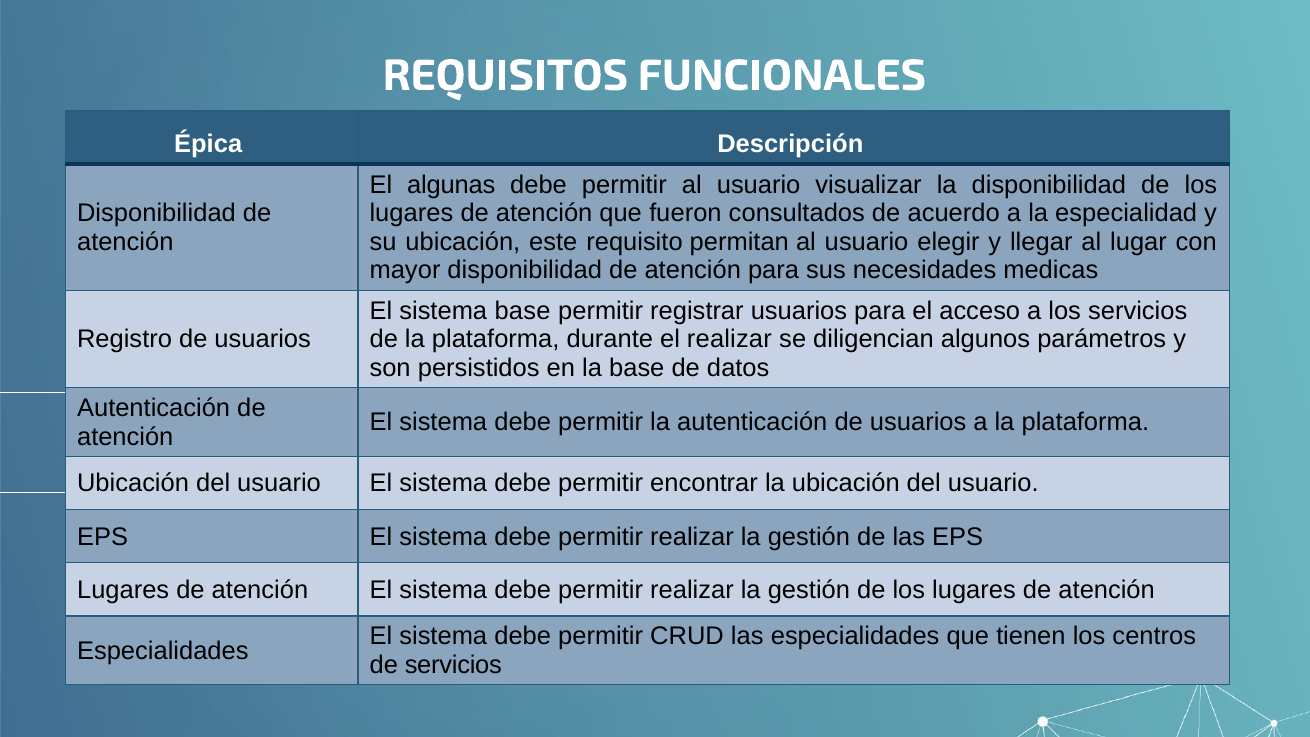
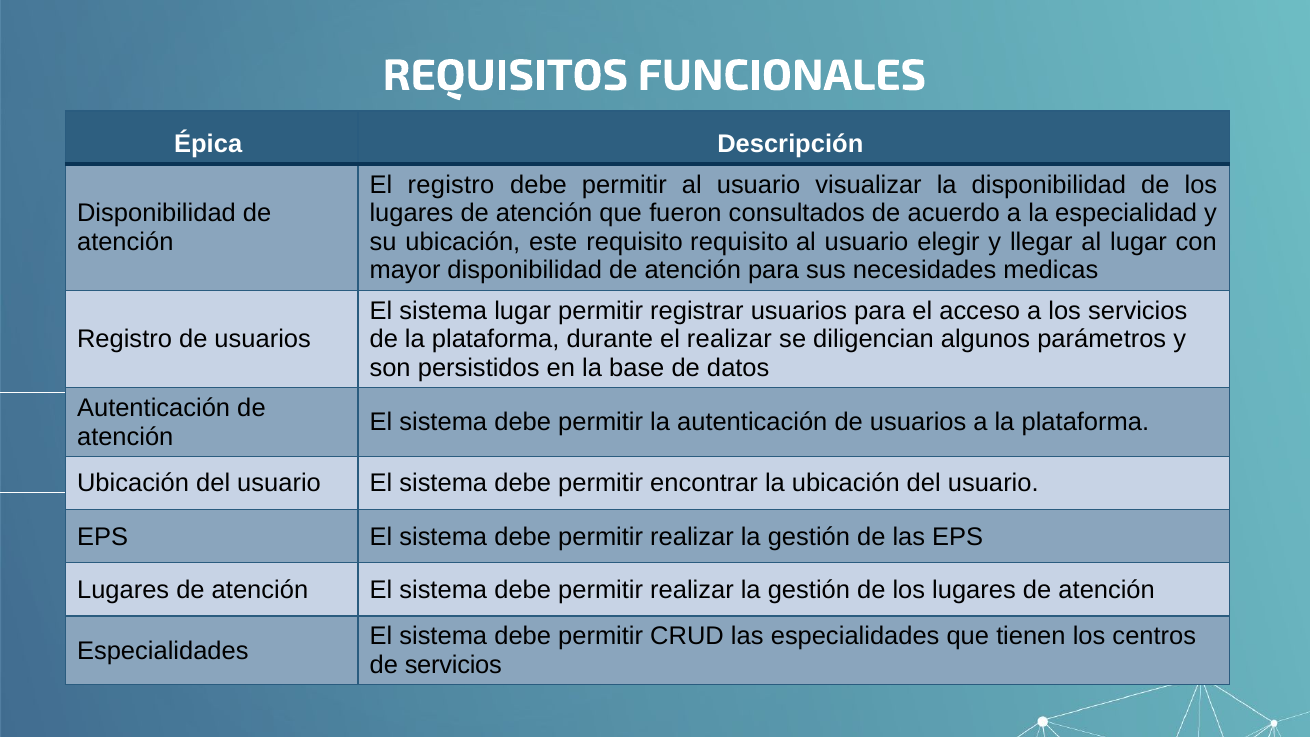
El algunas: algunas -> registro (451, 185)
requisito permitan: permitan -> requisito (739, 242)
sistema base: base -> lugar (523, 311)
